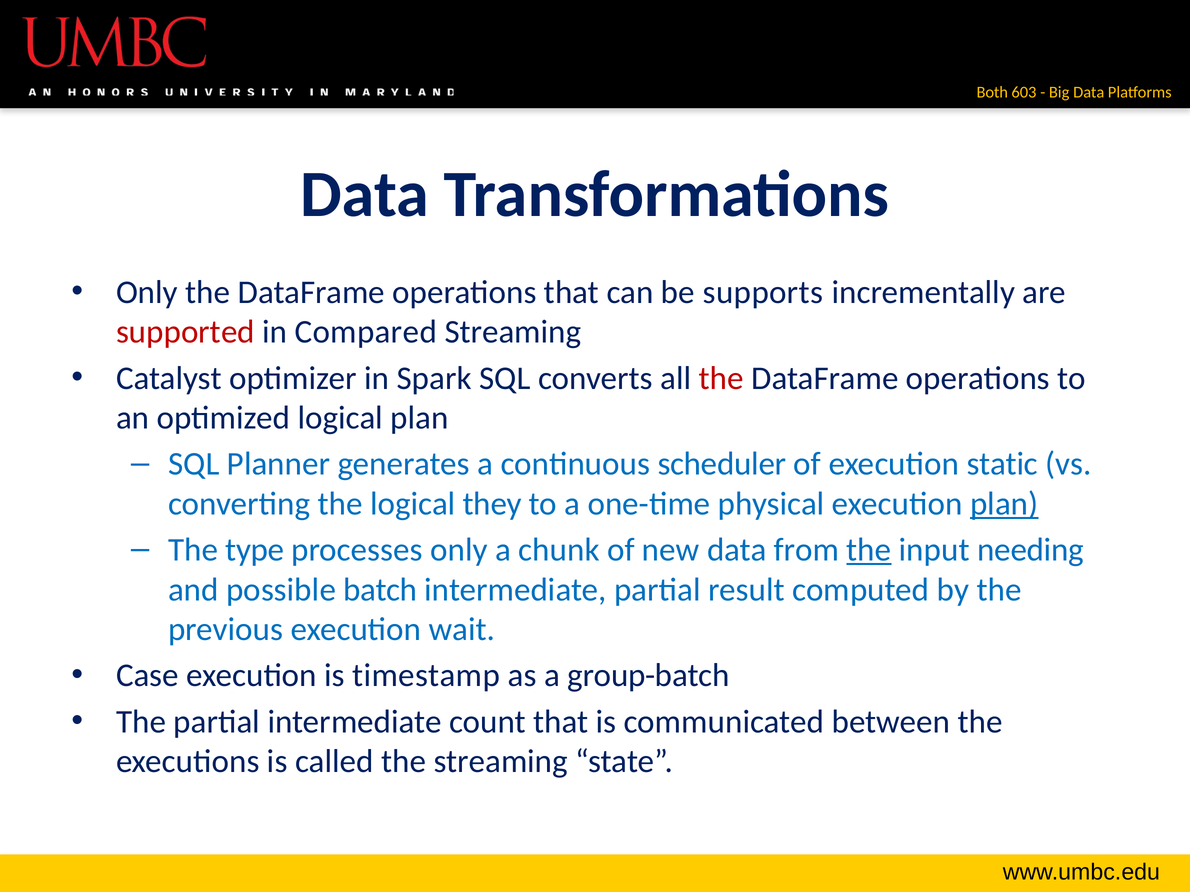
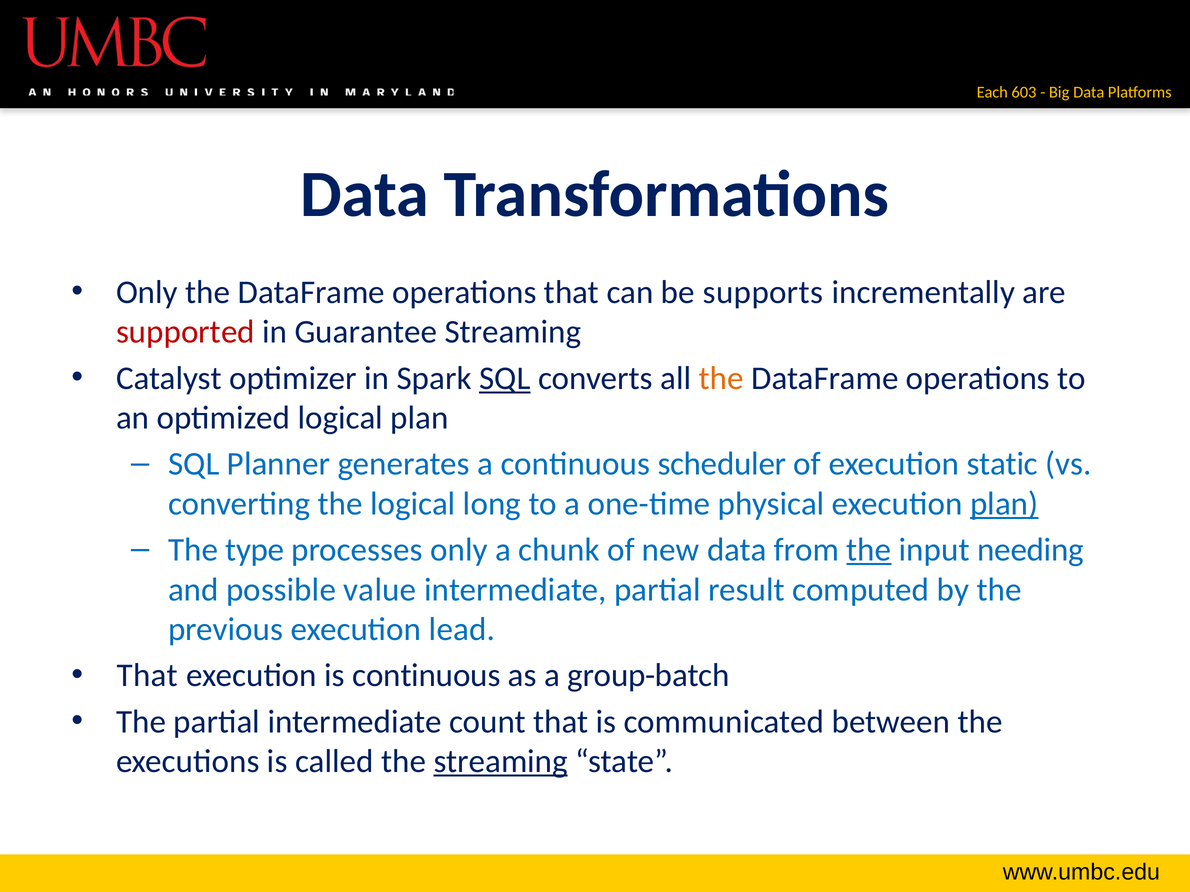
Both: Both -> Each (992, 92)
Compared: Compared -> Guarantee (366, 332)
SQL underline: none -> present (505, 378)
the colour: red -> orange (721, 378)
they: they -> long (492, 504)
batch: batch -> value (380, 590)
wait: wait -> lead (462, 630)
Case: Case -> That (147, 676)
is timestamp: timestamp -> continuous (426, 676)
streaming underline: none -> present (501, 762)
